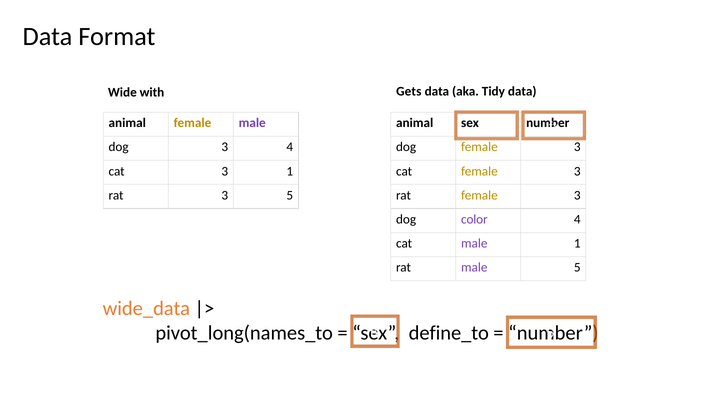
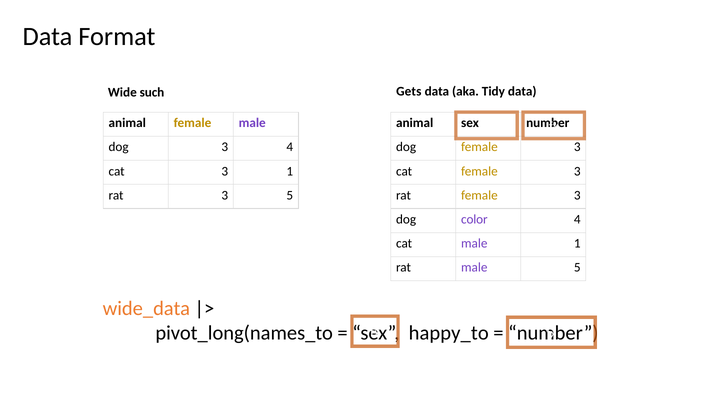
with: with -> such (152, 92)
define_to: define_to -> happy_to (449, 333)
